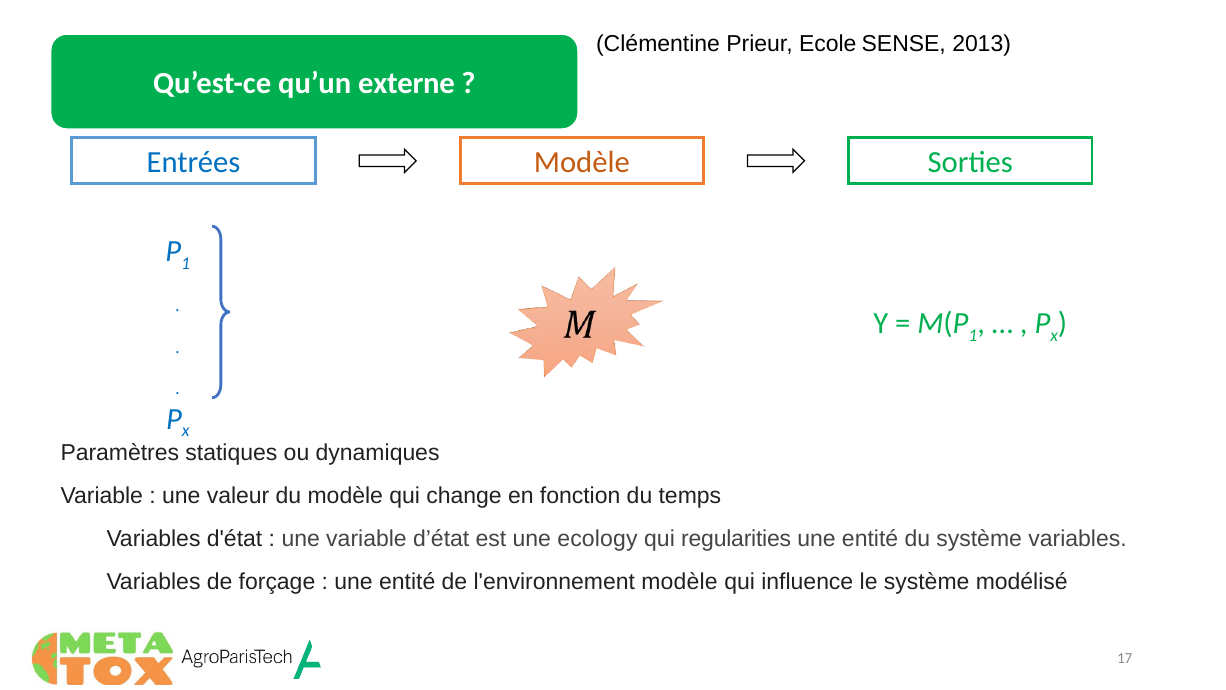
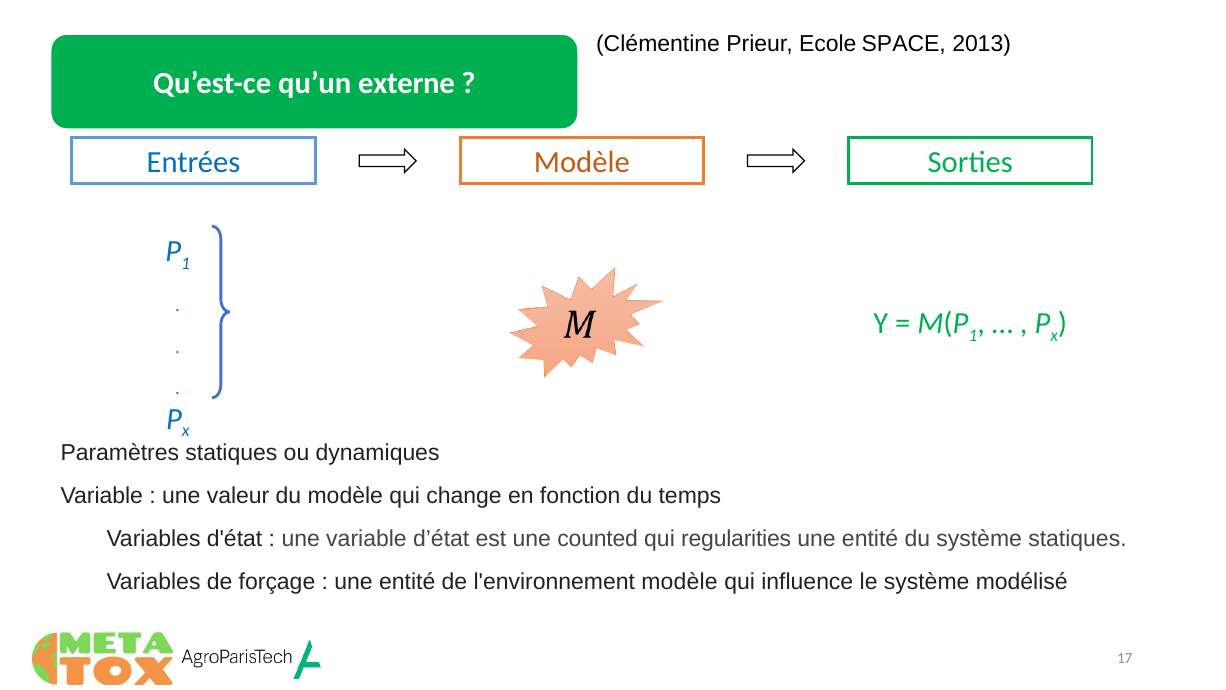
SENSE: SENSE -> SPACE (904, 44)
ecology: ecology -> counted (598, 539)
système variables: variables -> statiques (1077, 539)
